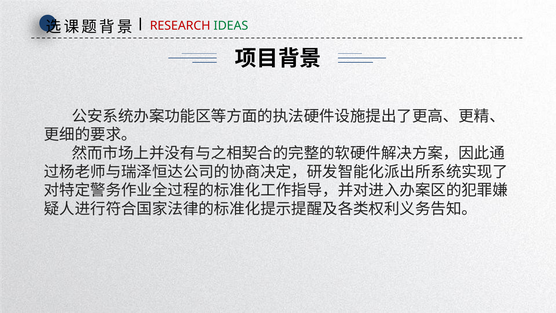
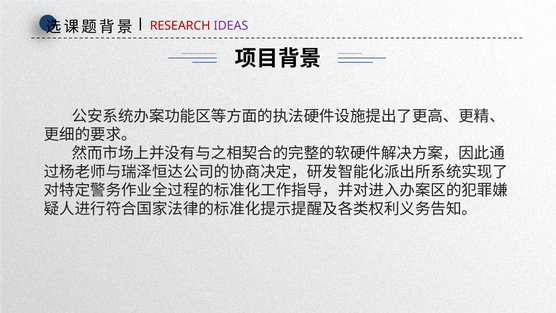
IDEAS colour: green -> purple (231, 26)
